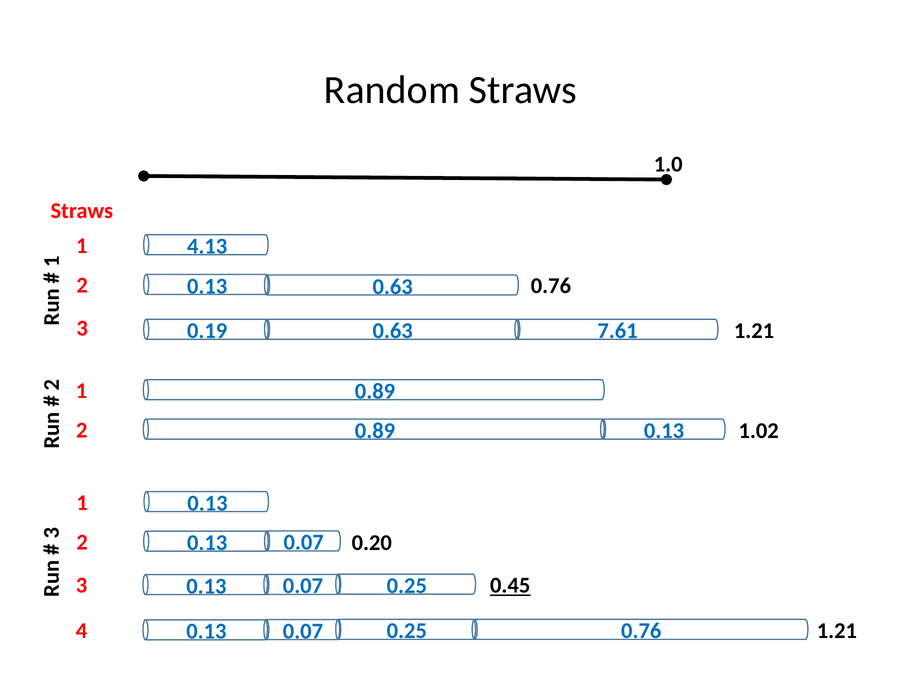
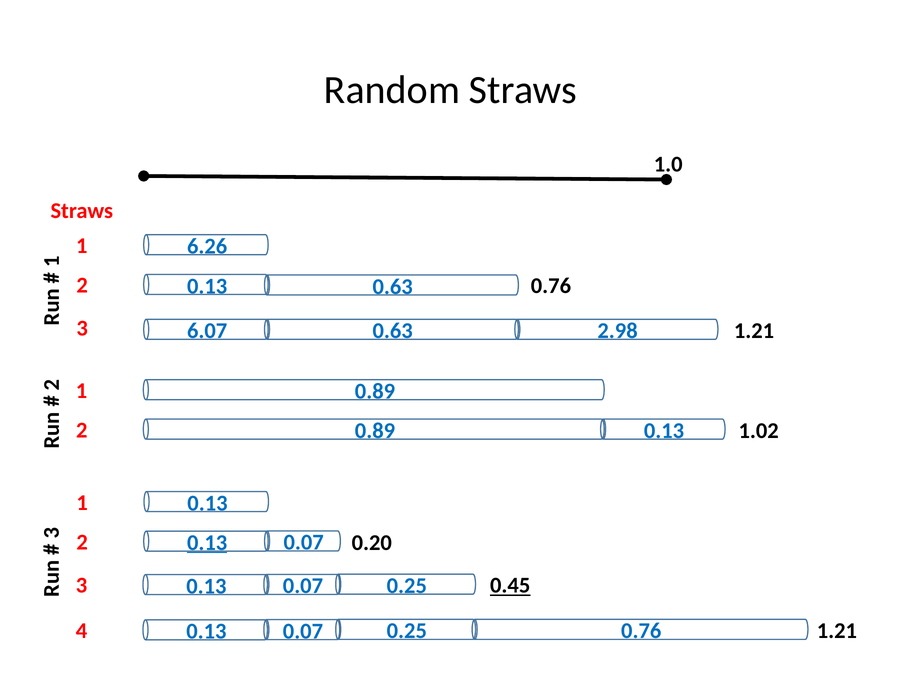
4.13: 4.13 -> 6.26 (207, 246)
0.19: 0.19 -> 6.07 (207, 331)
7.61: 7.61 -> 2.98 (618, 331)
0.13 underline: none -> present (207, 543)
